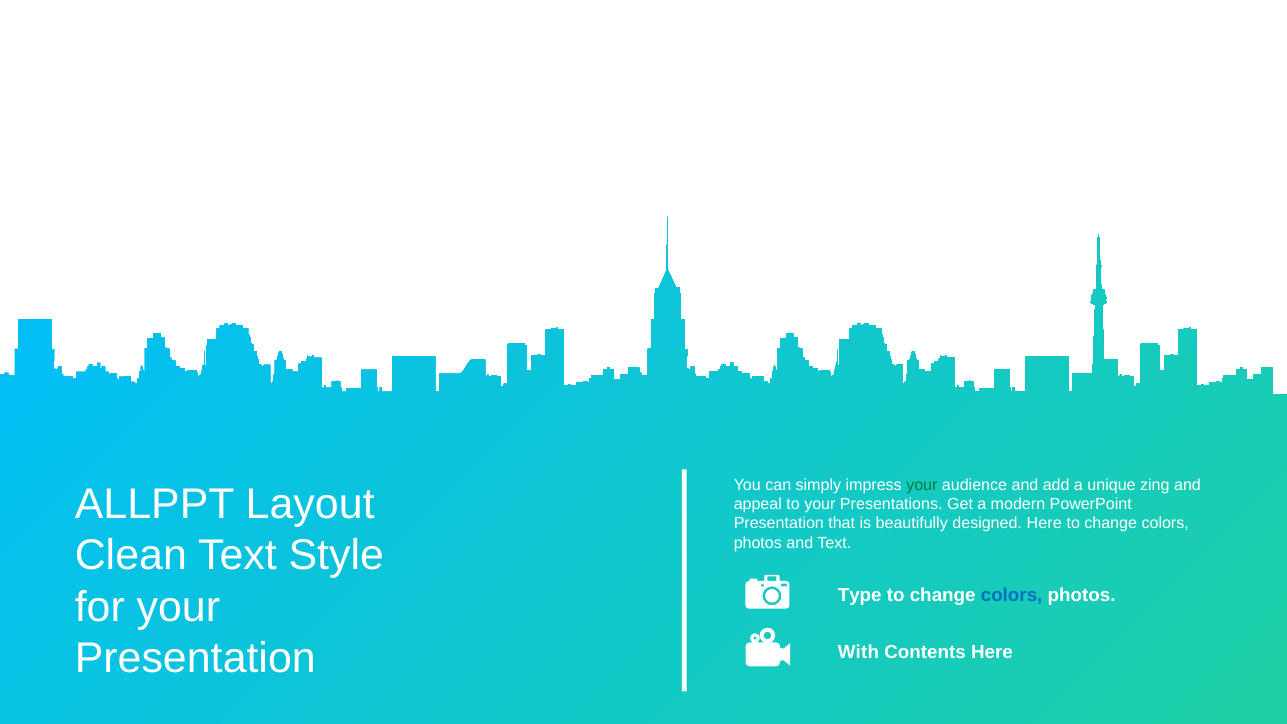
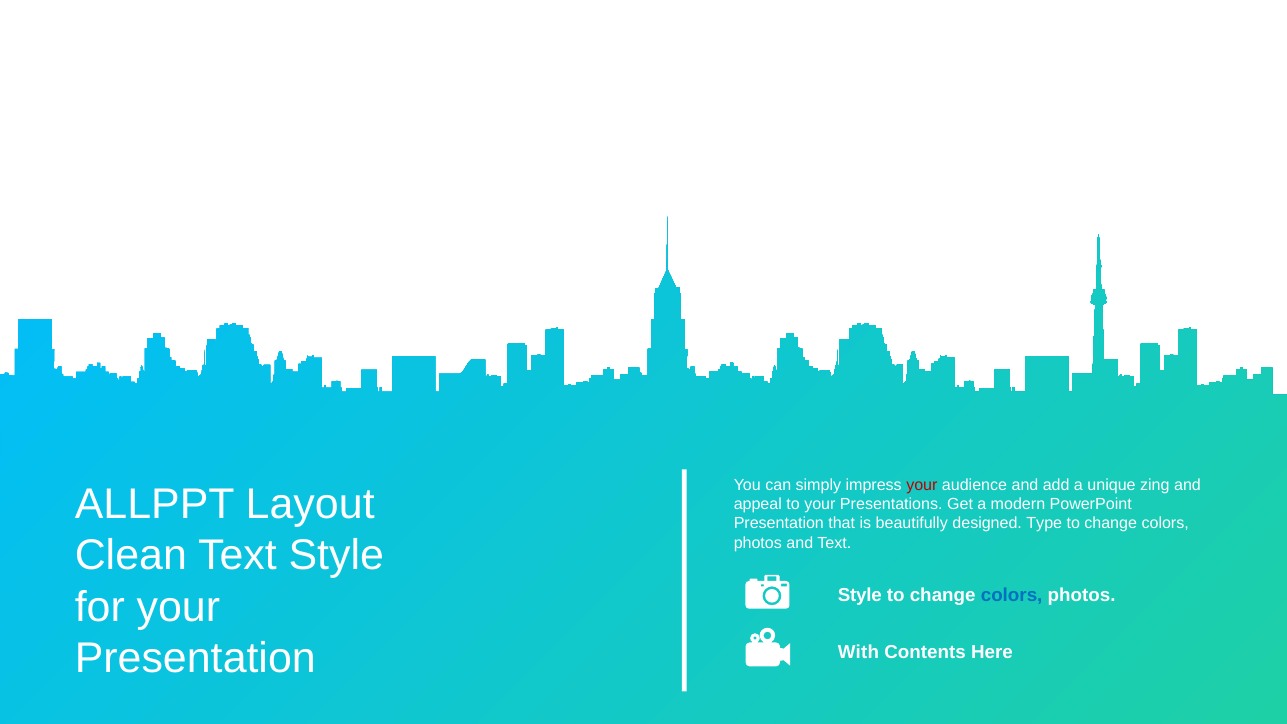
your colour: green -> red (922, 485)
designed Here: Here -> Type (1044, 523)
Type: Type -> Style (860, 595)
